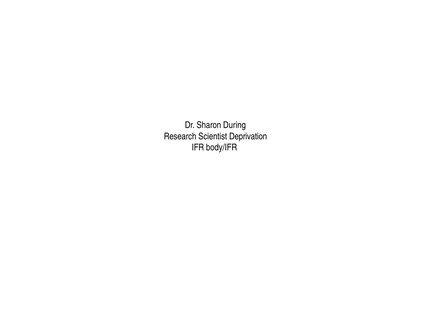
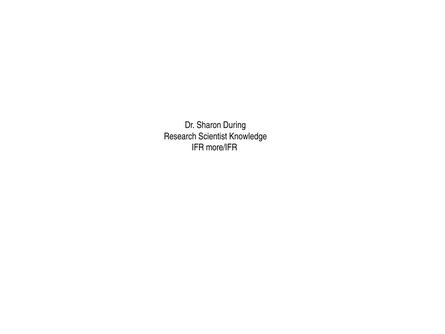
Deprivation: Deprivation -> Knowledge (248, 136)
body/IFR: body/IFR -> more/IFR (222, 147)
